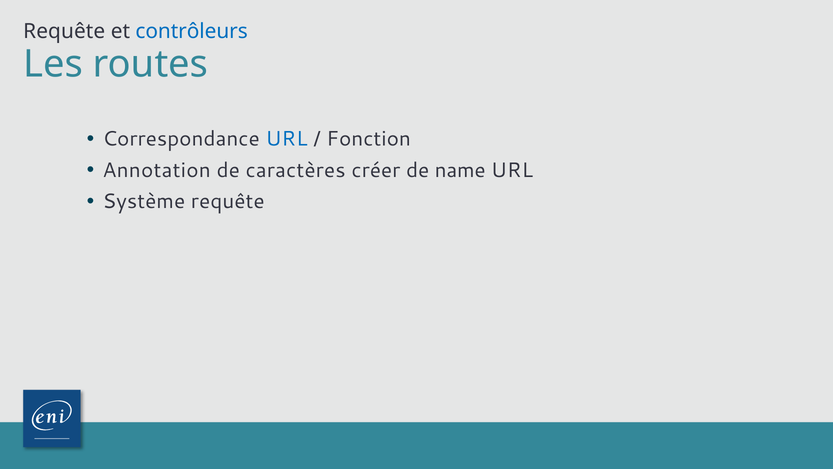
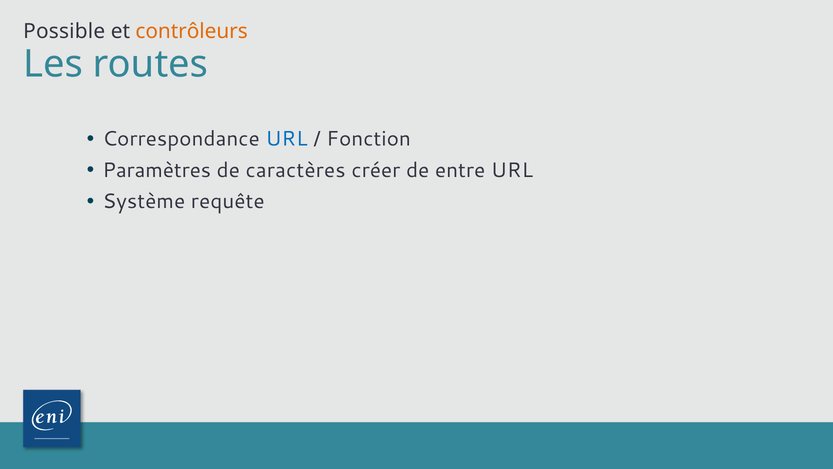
Requête: Requête -> Possible (64, 31)
contrôleurs colour: blue -> orange (192, 31)
Annotation: Annotation -> Paramètres (157, 170)
name: name -> entre (460, 170)
